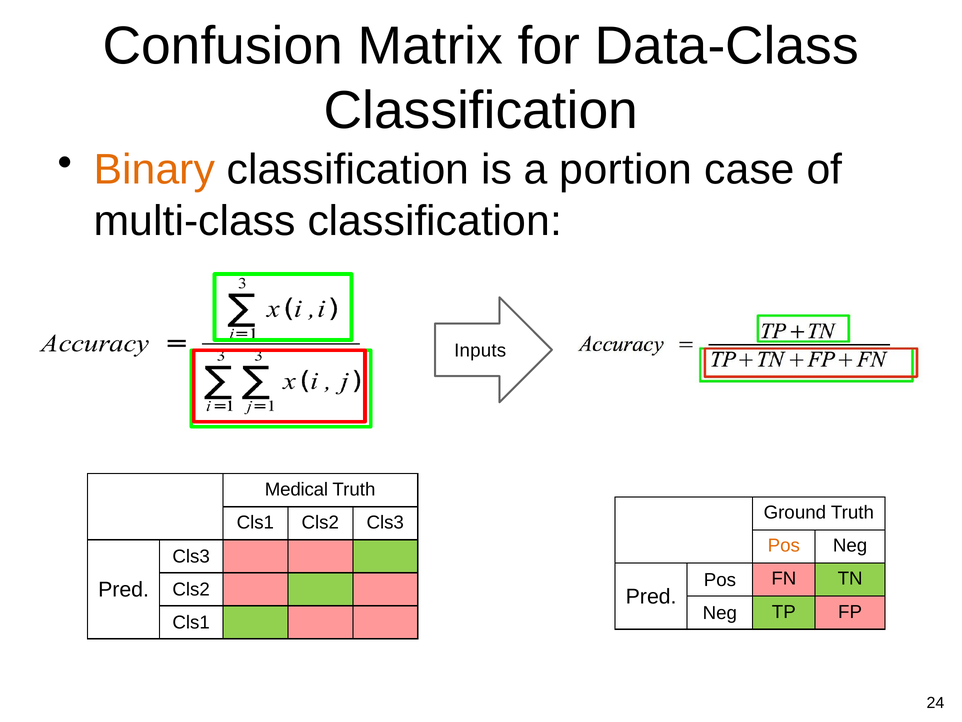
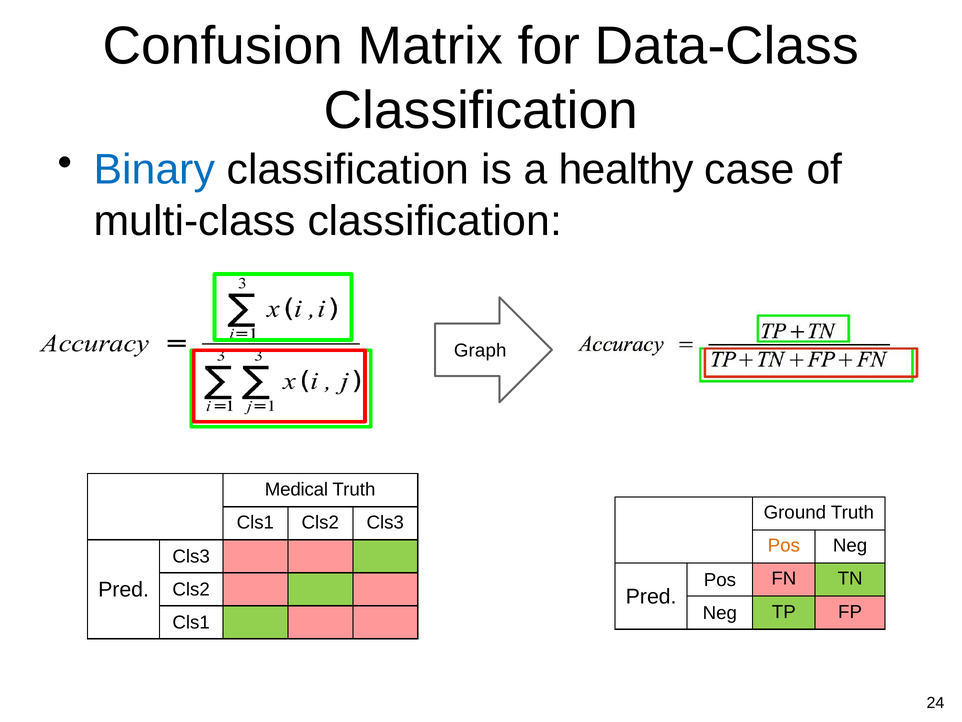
Binary colour: orange -> blue (154, 170)
portion: portion -> healthy (626, 170)
Inputs: Inputs -> Graph (480, 350)
